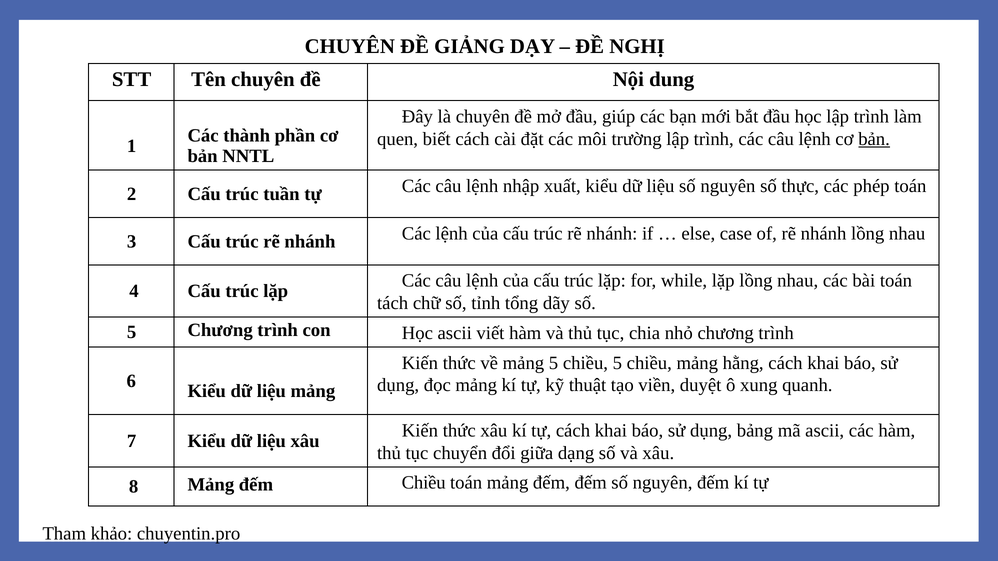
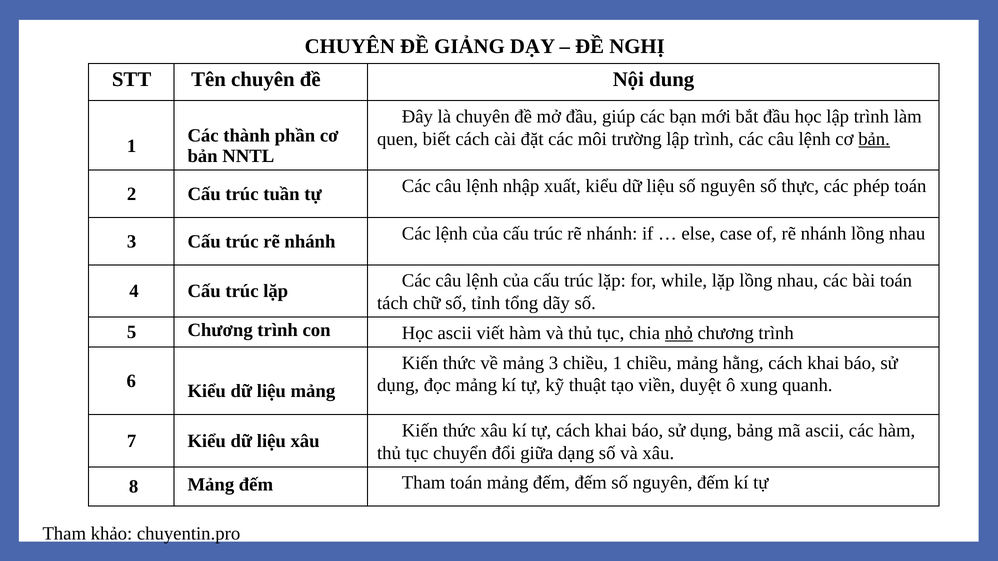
nhỏ underline: none -> present (679, 333)
mảng 5: 5 -> 3 (553, 363)
chiều 5: 5 -> 1 (617, 363)
đếm Chiều: Chiều -> Tham (424, 483)
